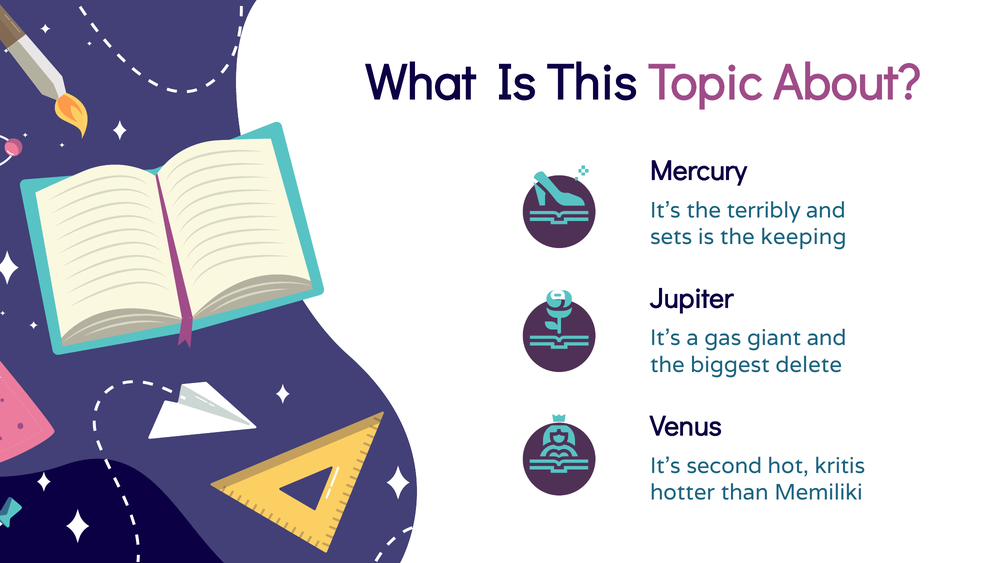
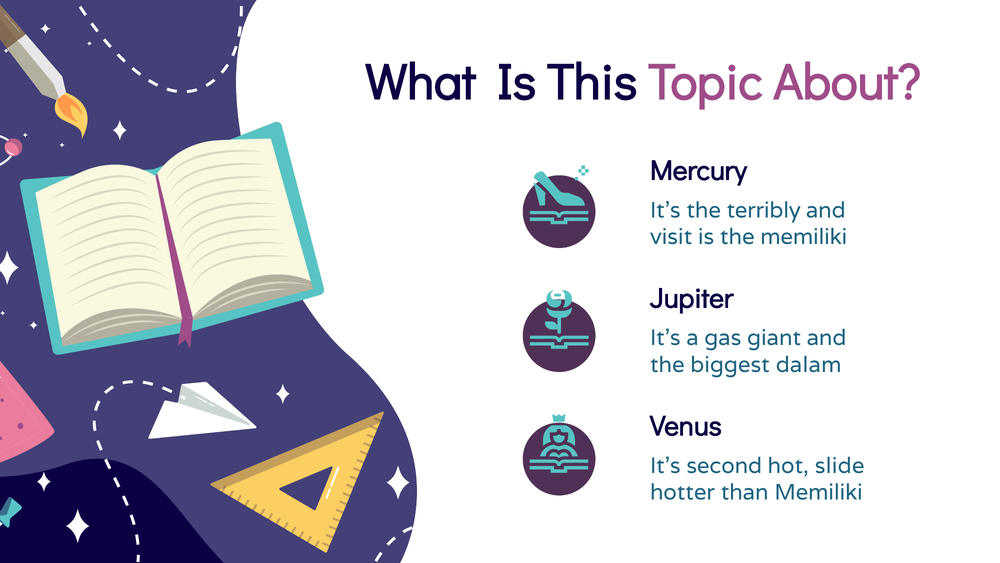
sets: sets -> visit (671, 237)
the keeping: keeping -> memiliki (804, 237)
delete: delete -> dalam (809, 364)
kritis: kritis -> slide (840, 465)
